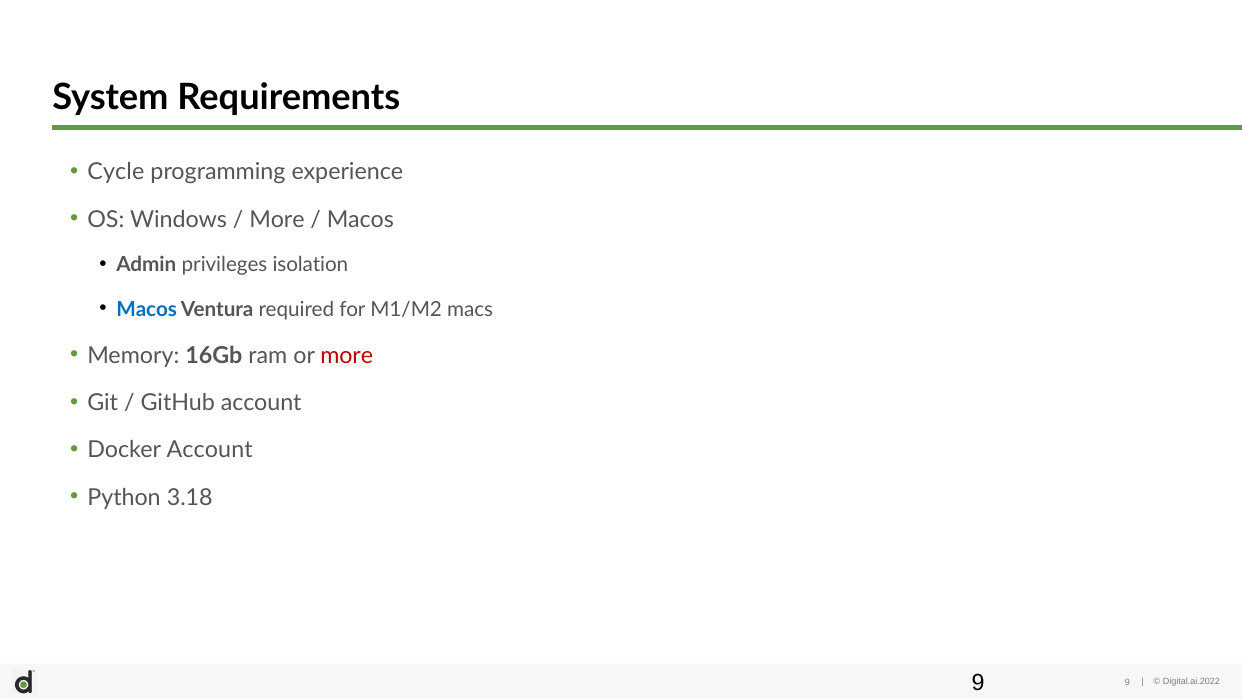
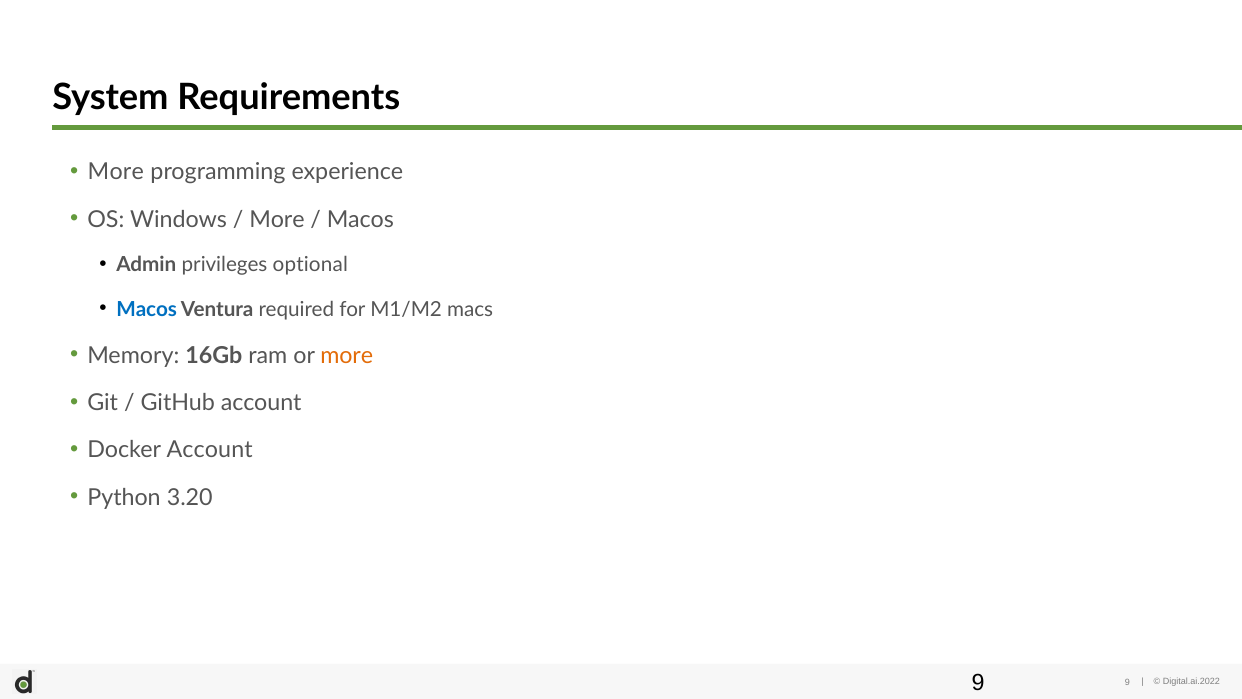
Cycle: Cycle -> More (116, 172)
isolation: isolation -> optional (310, 265)
more colour: red -> orange (347, 355)
3.18: 3.18 -> 3.20 (190, 497)
